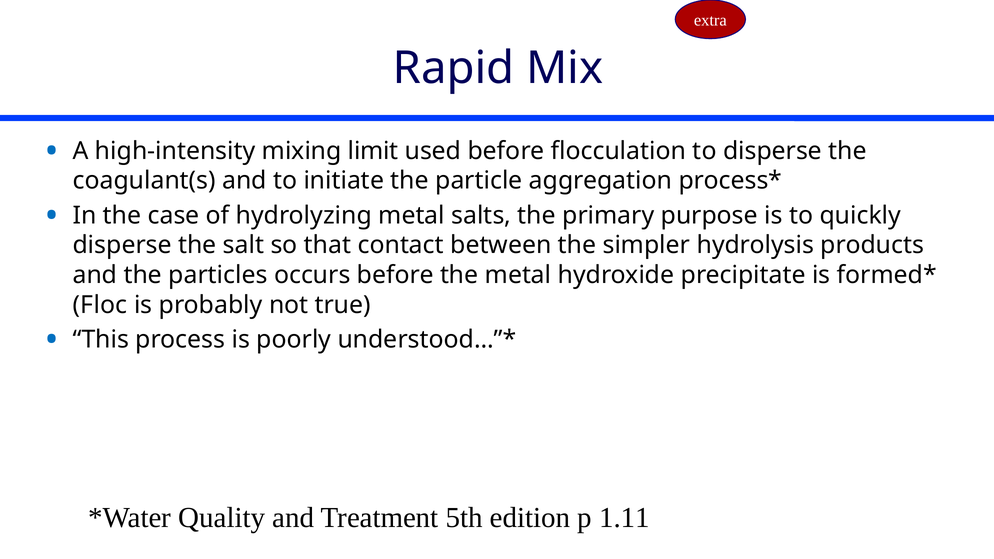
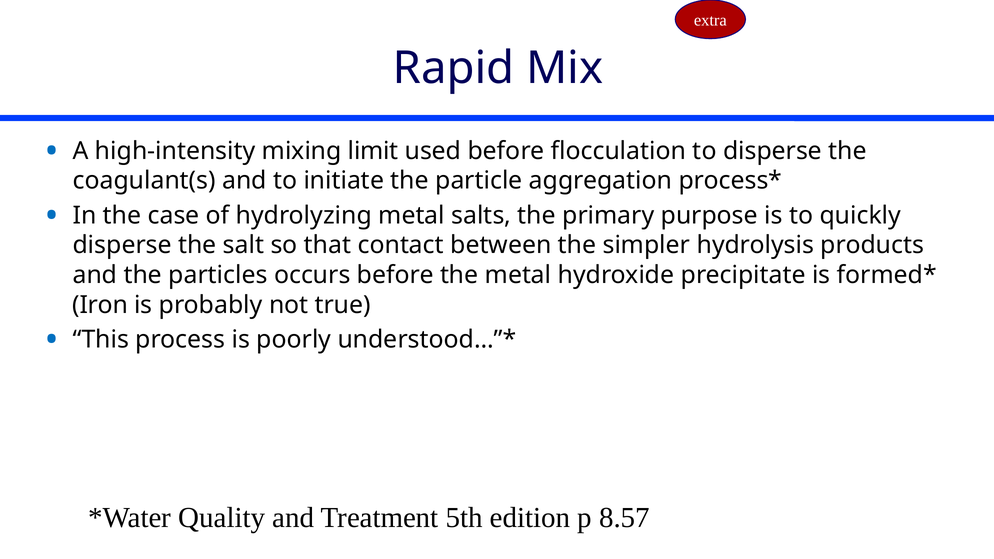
Floc: Floc -> Iron (100, 305)
1.11: 1.11 -> 8.57 (624, 518)
